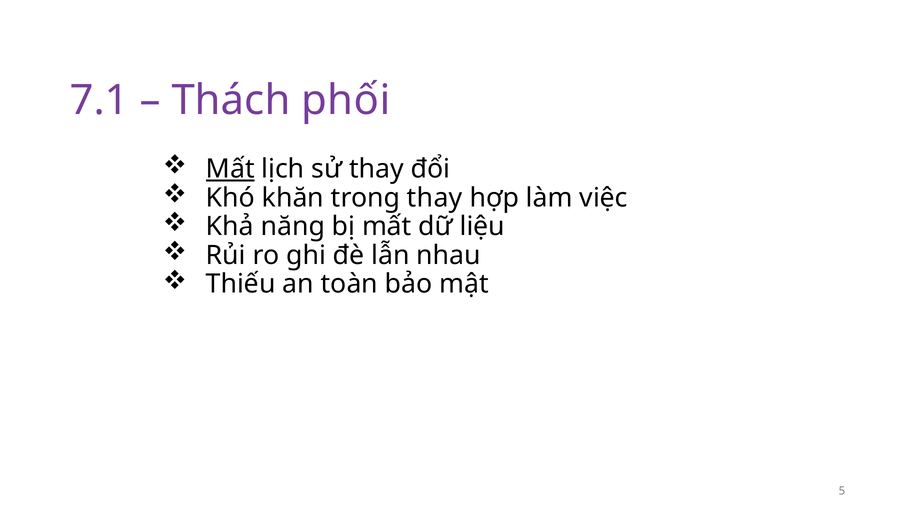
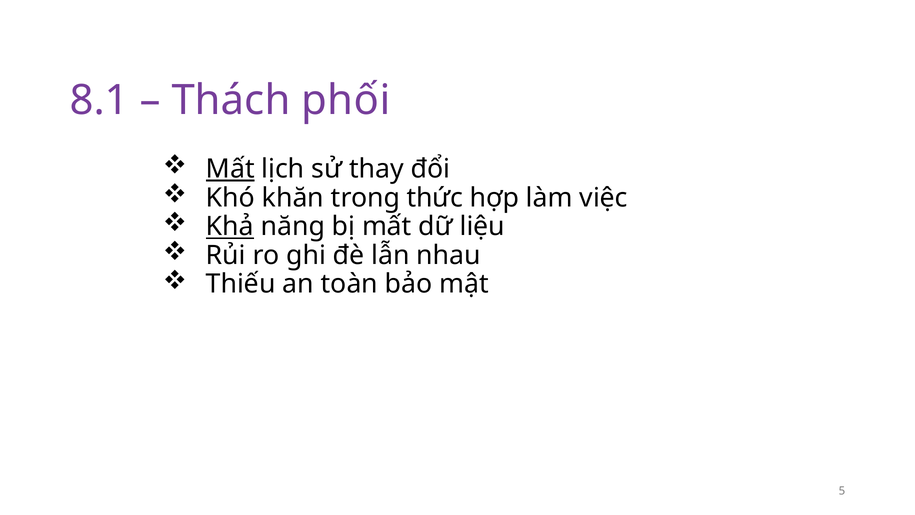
7.1: 7.1 -> 8.1 (99, 101)
trong thay: thay -> thức (435, 198)
Khả underline: none -> present (230, 226)
